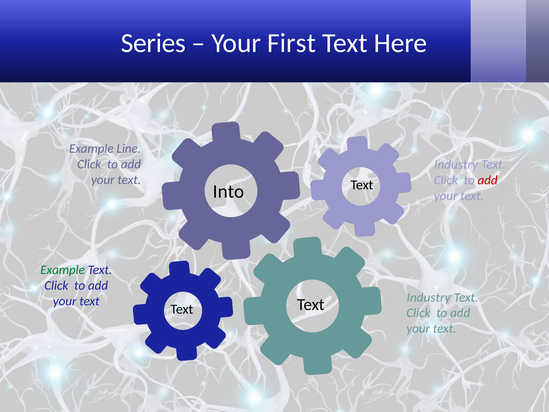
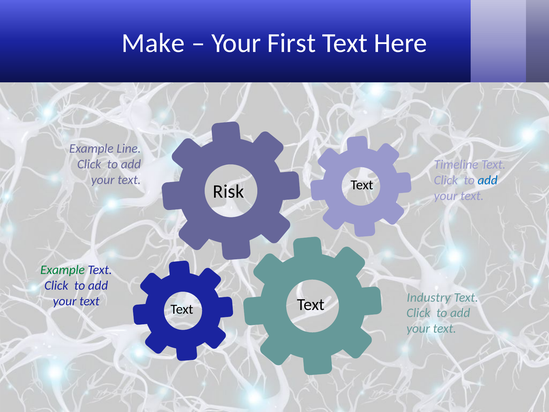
Series: Series -> Make (153, 43)
Industry: Industry -> Timeline (456, 165)
add colour: red -> blue (488, 180)
Into: Into -> Risk (229, 192)
